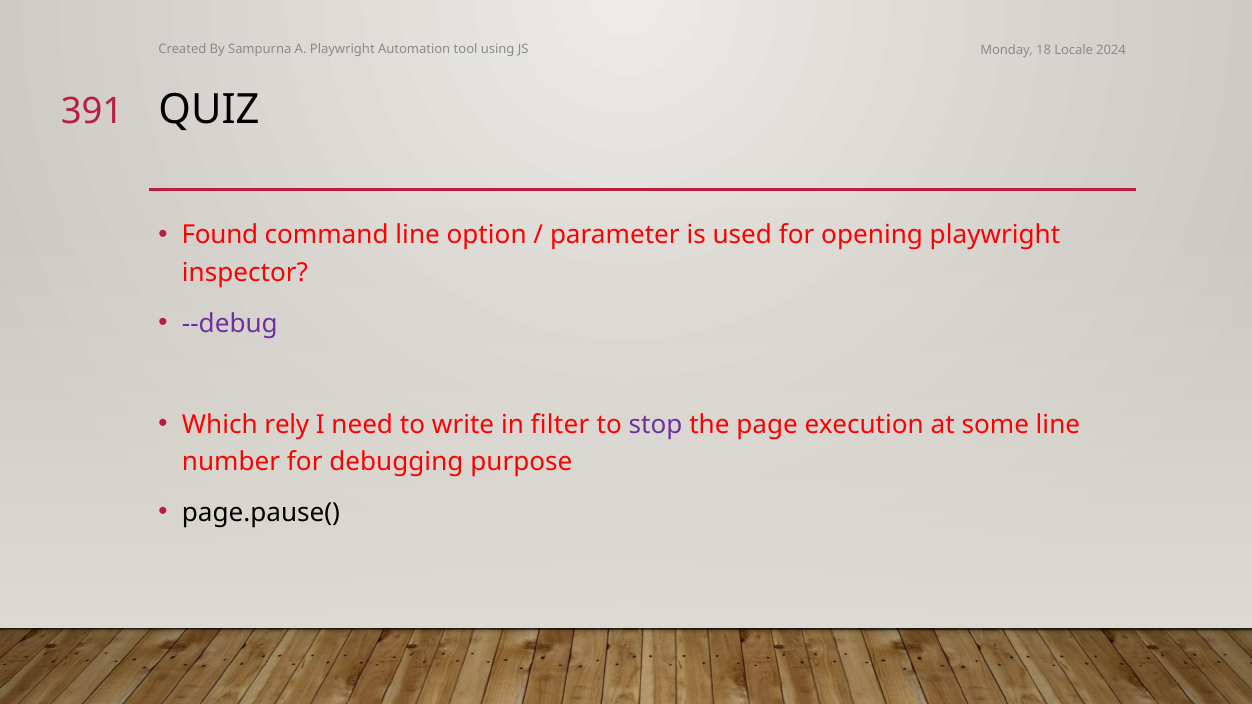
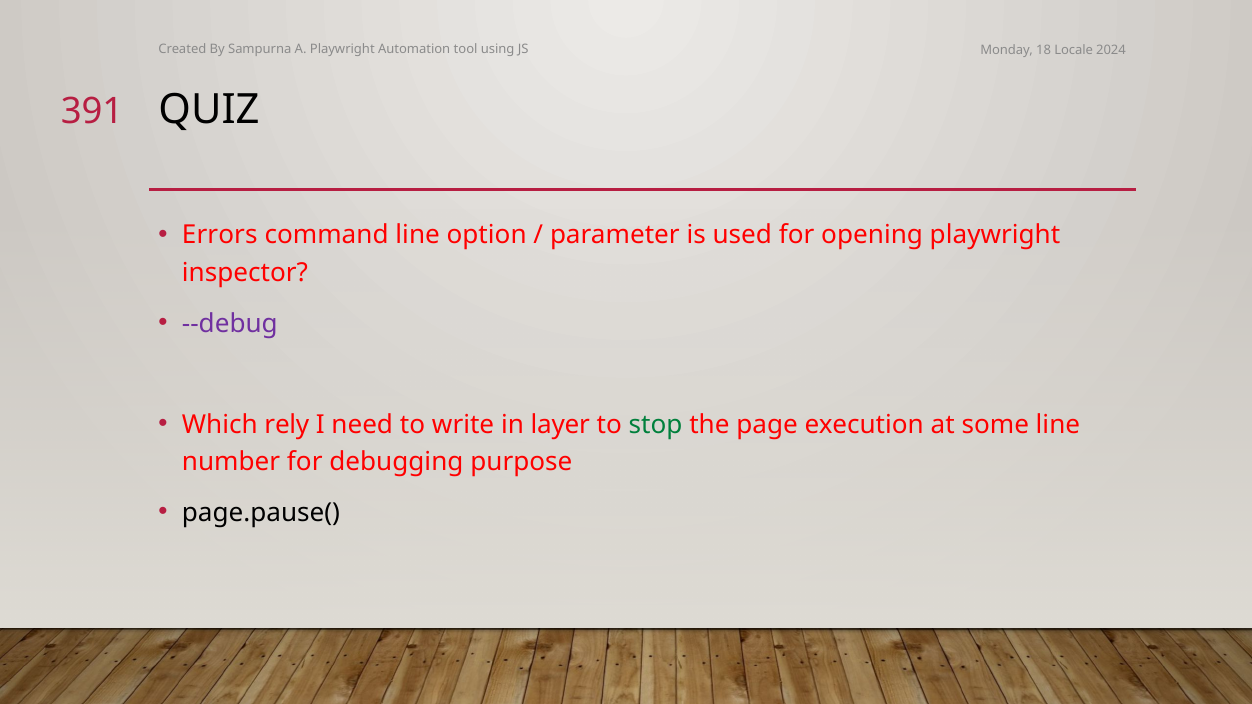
Found: Found -> Errors (220, 235)
filter: filter -> layer (560, 425)
stop colour: purple -> green (656, 425)
